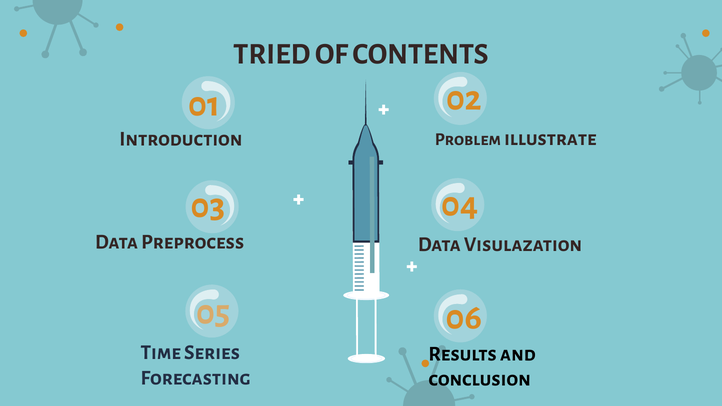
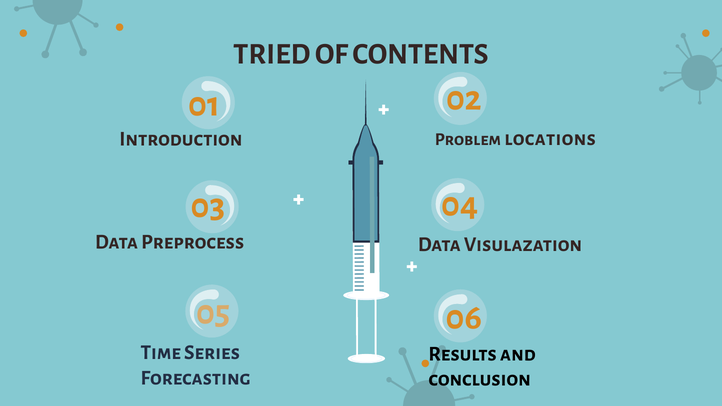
illustrate: illustrate -> locations (550, 138)
